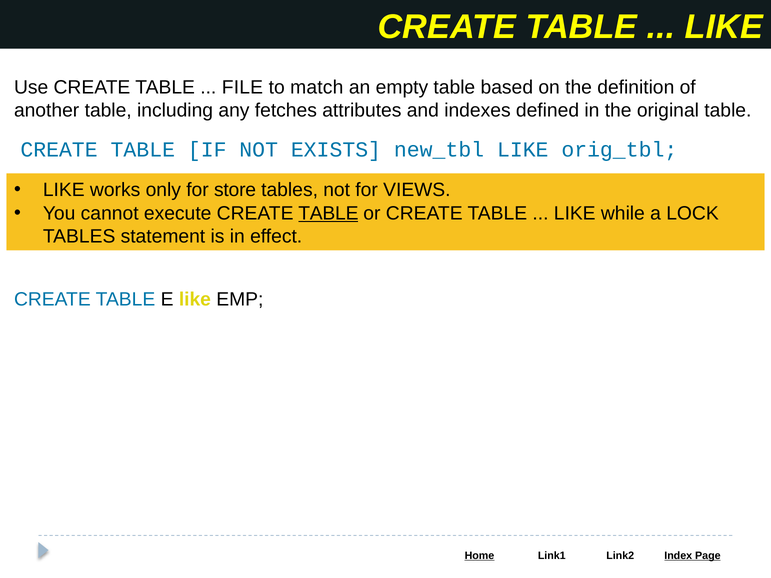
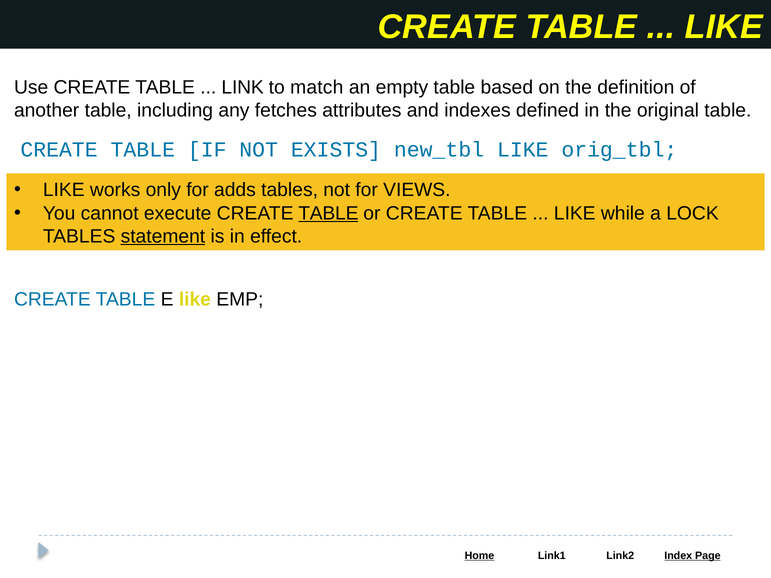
FILE: FILE -> LINK (243, 87)
store: store -> adds (235, 190)
statement underline: none -> present (163, 236)
